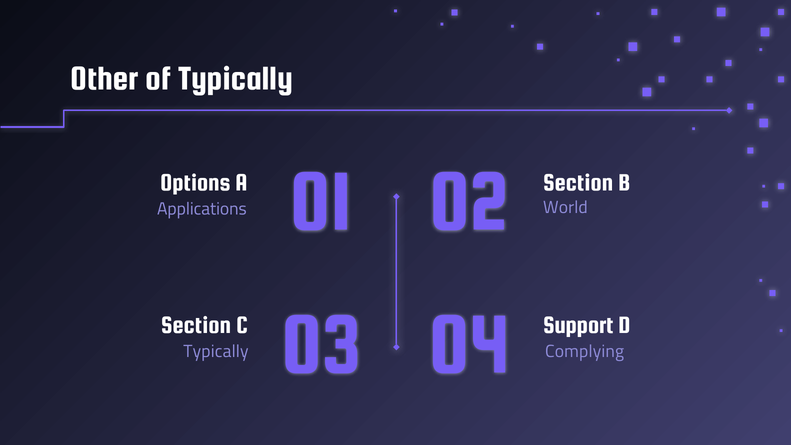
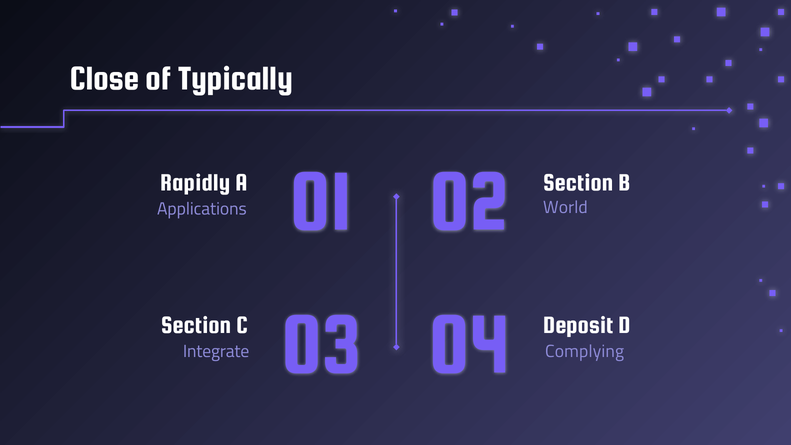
Other: Other -> Close (104, 78)
Options: Options -> Rapidly (195, 182)
Support: Support -> Deposit (578, 325)
Typically: Typically -> Integrate (216, 352)
